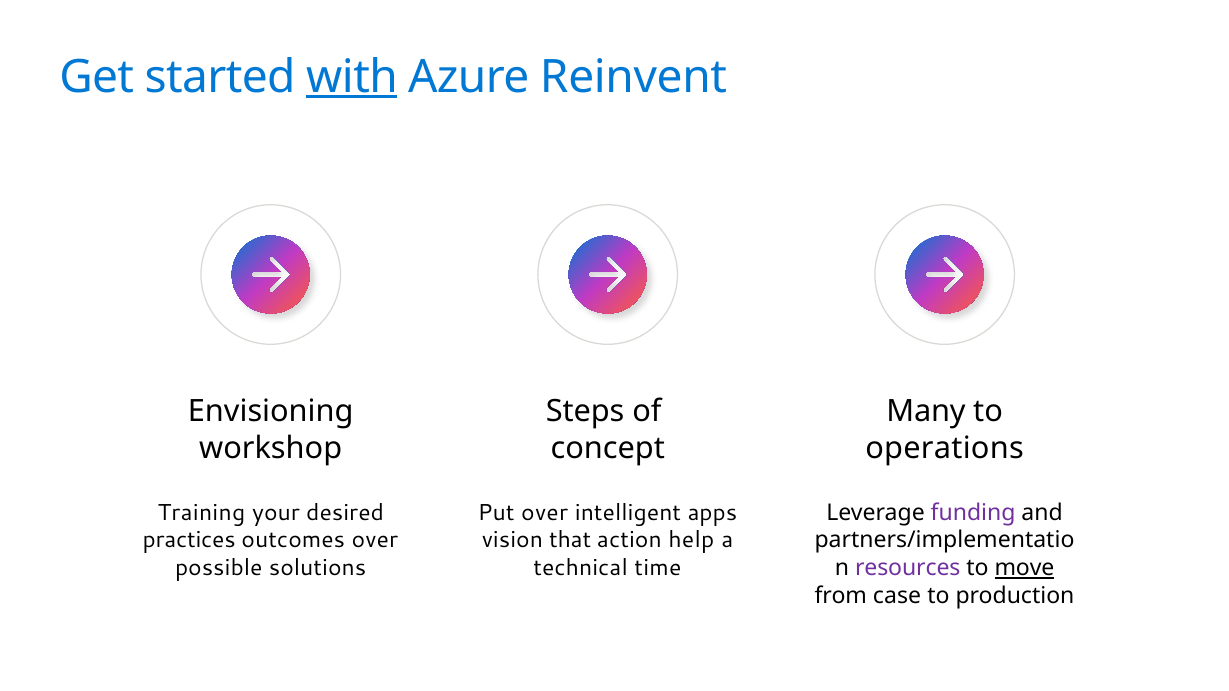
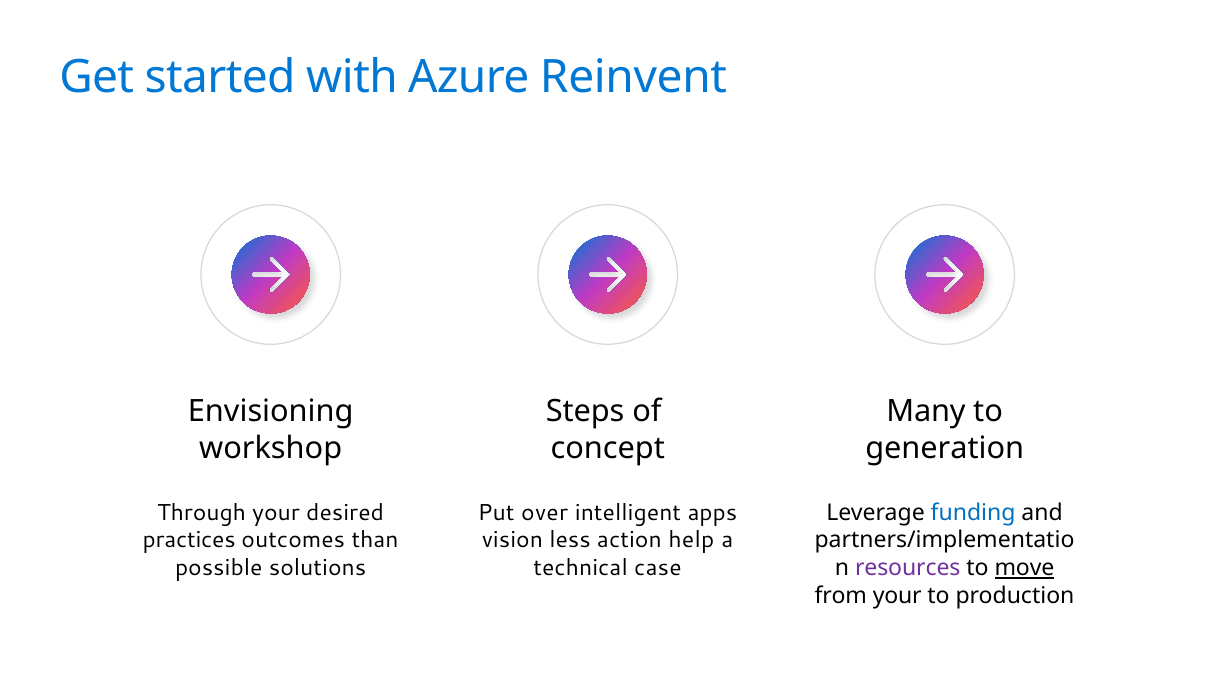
with underline: present -> none (352, 77)
operations: operations -> generation (945, 448)
Training: Training -> Through (202, 513)
funding colour: purple -> blue (973, 513)
outcomes over: over -> than (375, 541)
that: that -> less (570, 541)
time: time -> case (658, 568)
from case: case -> your (897, 596)
